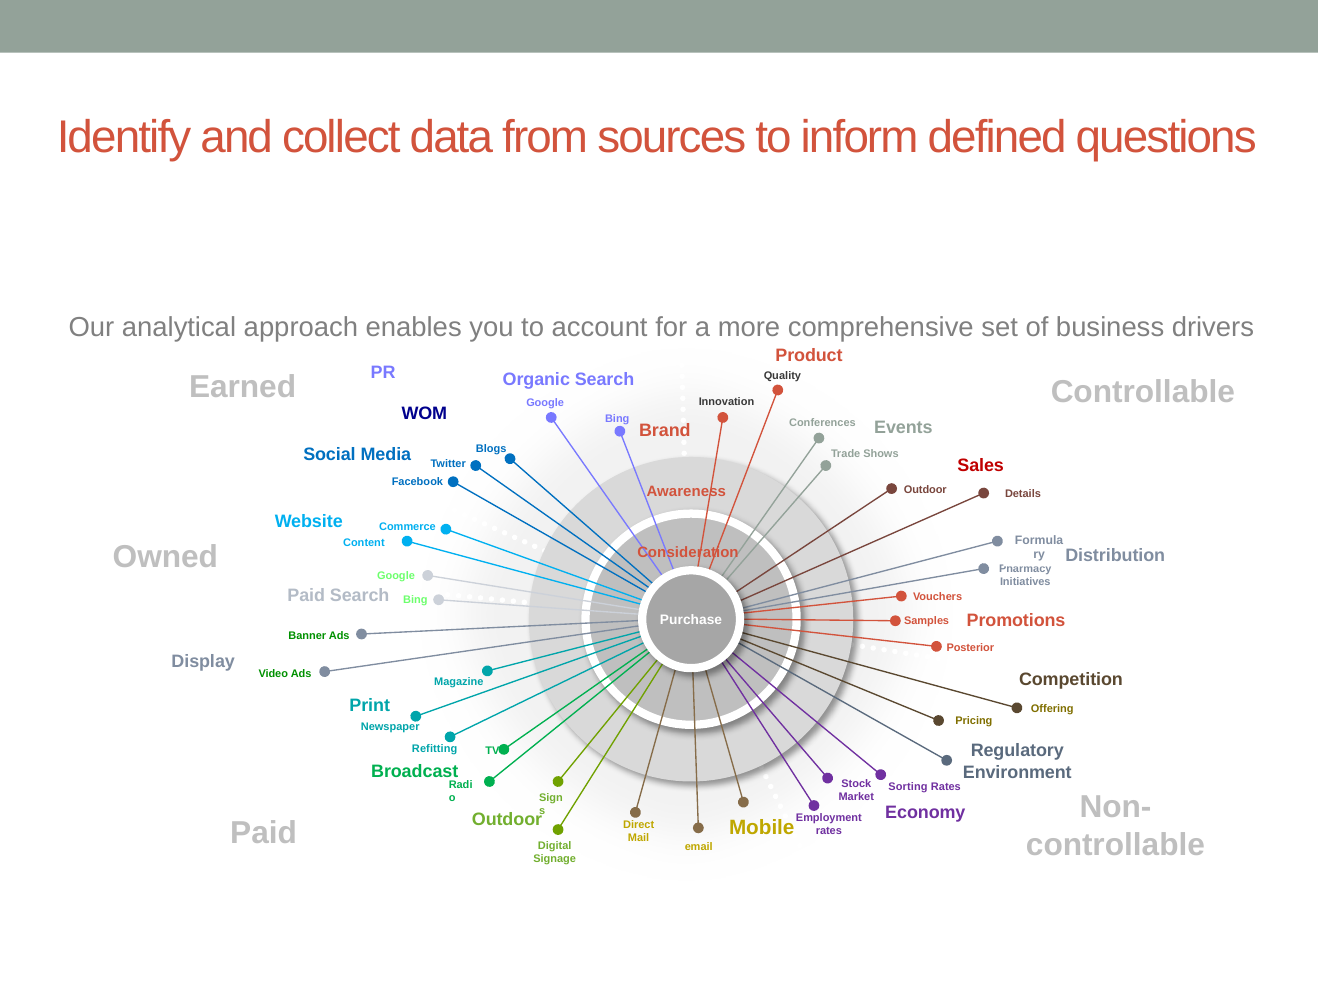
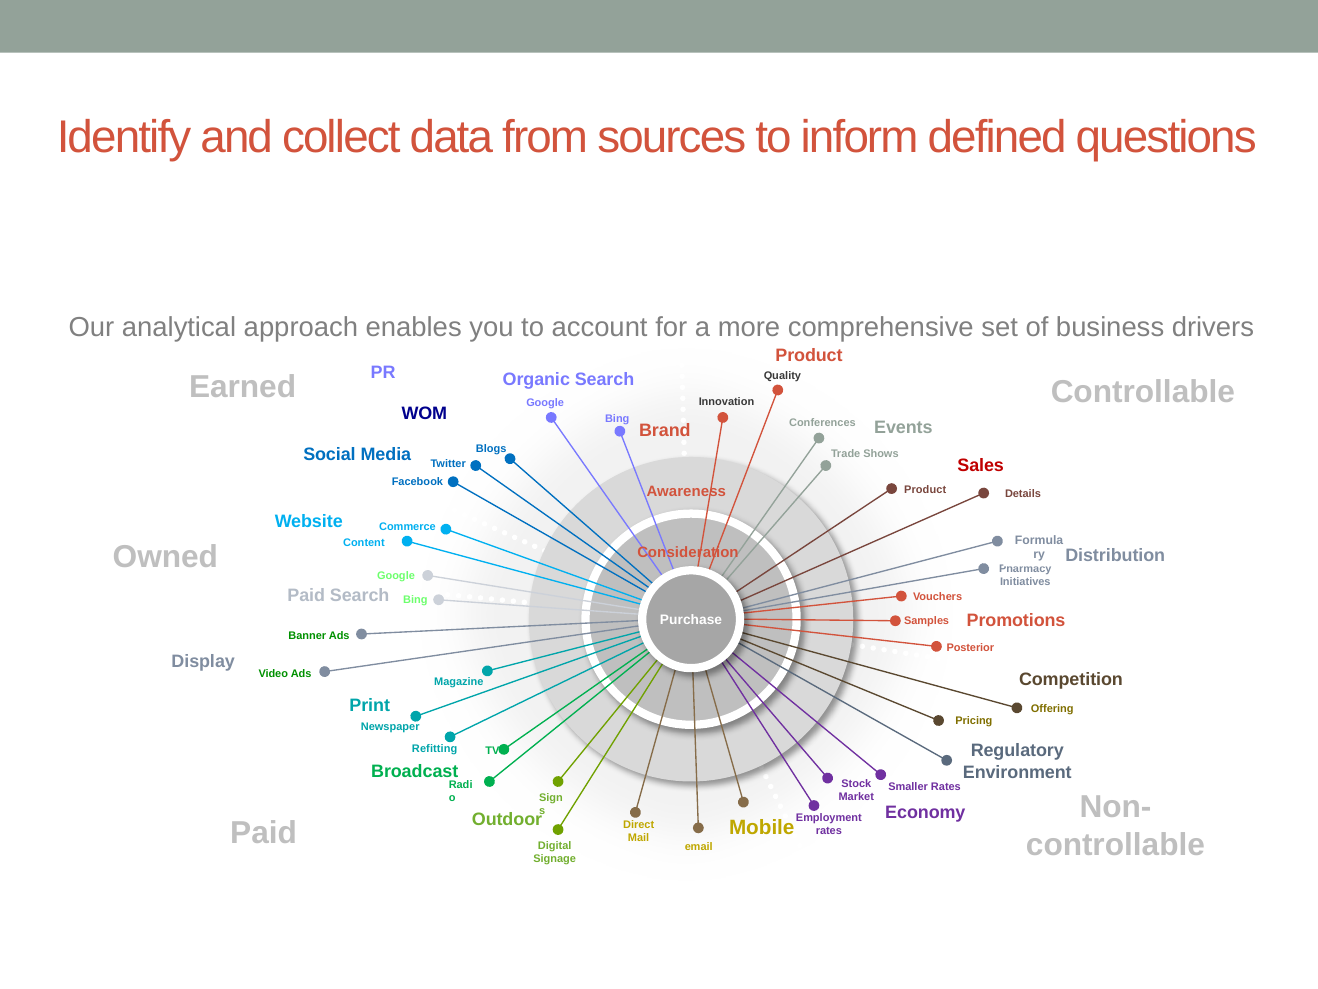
Outdoor: Outdoor -> Product (925, 489)
Sorting: Sorting -> Smaller (908, 786)
